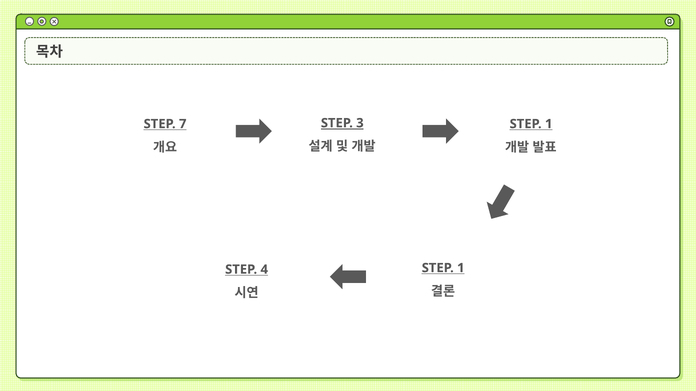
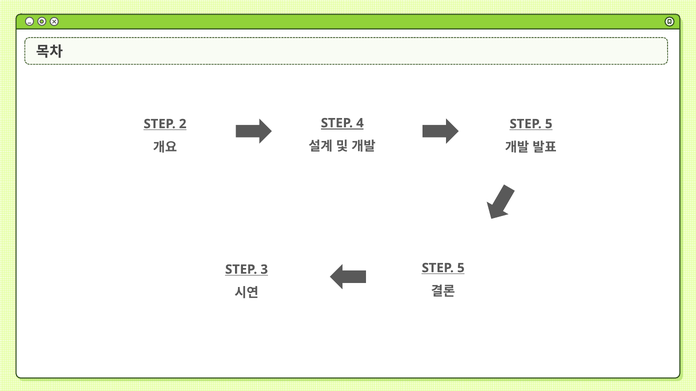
3: 3 -> 4 (360, 123)
7: 7 -> 2 (183, 124)
1: 1 -> 5 (549, 124)
1: 1 -> 5 (461, 268)
4: 4 -> 3 (264, 270)
